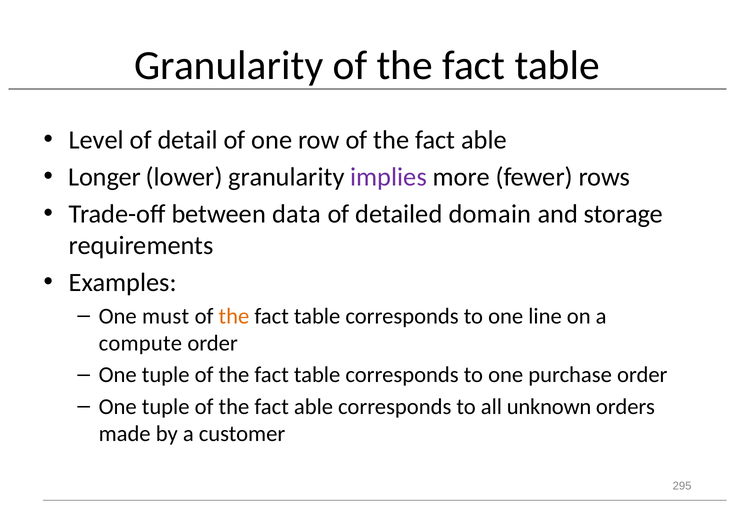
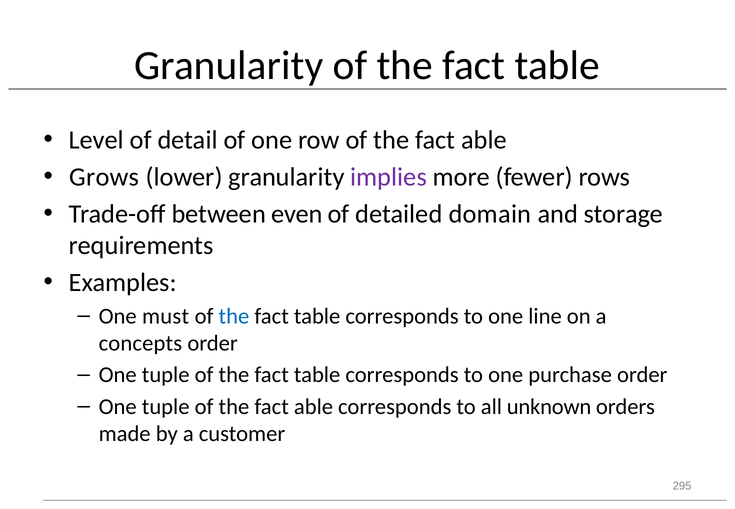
Longer: Longer -> Grows (104, 177)
data: data -> even (297, 214)
the colour: orange -> blue (234, 316)
compute: compute -> concepts (140, 343)
